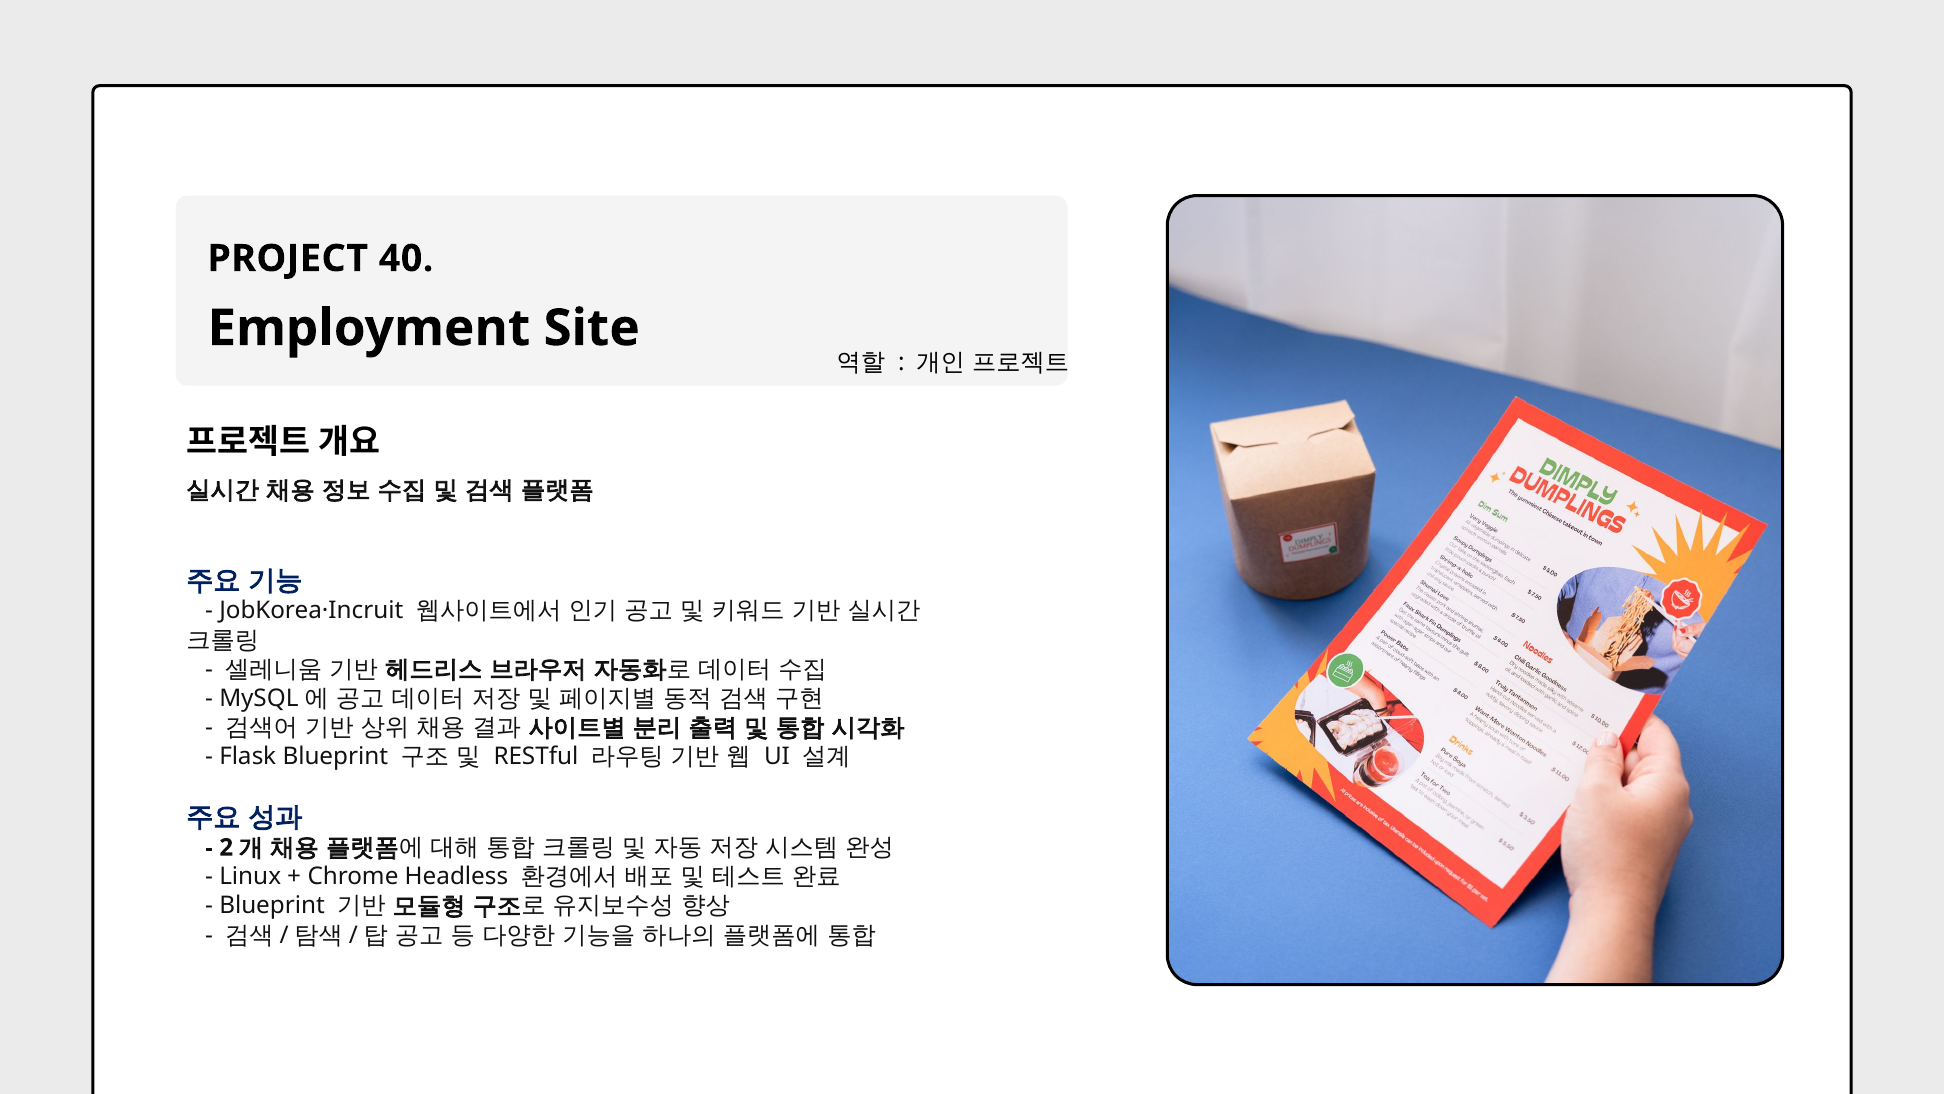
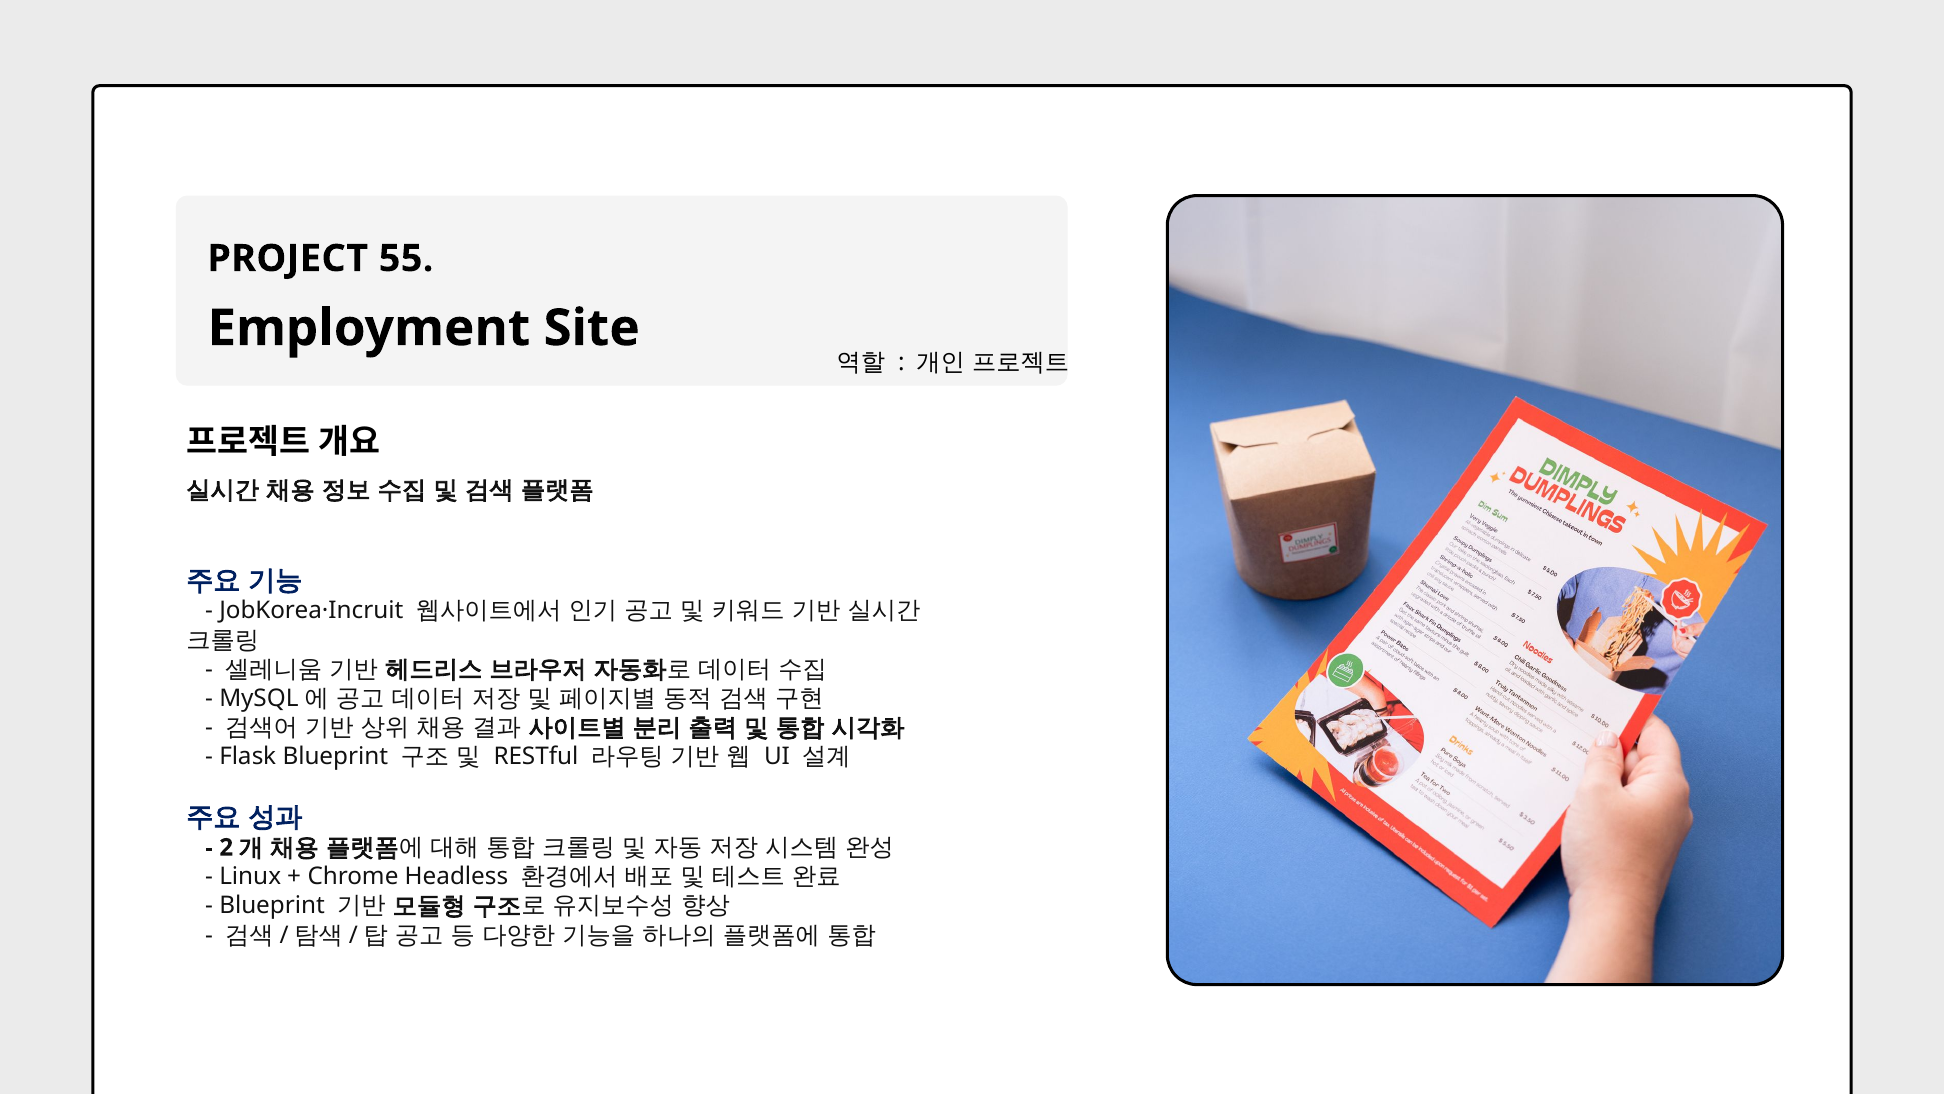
40: 40 -> 55 (406, 258)
